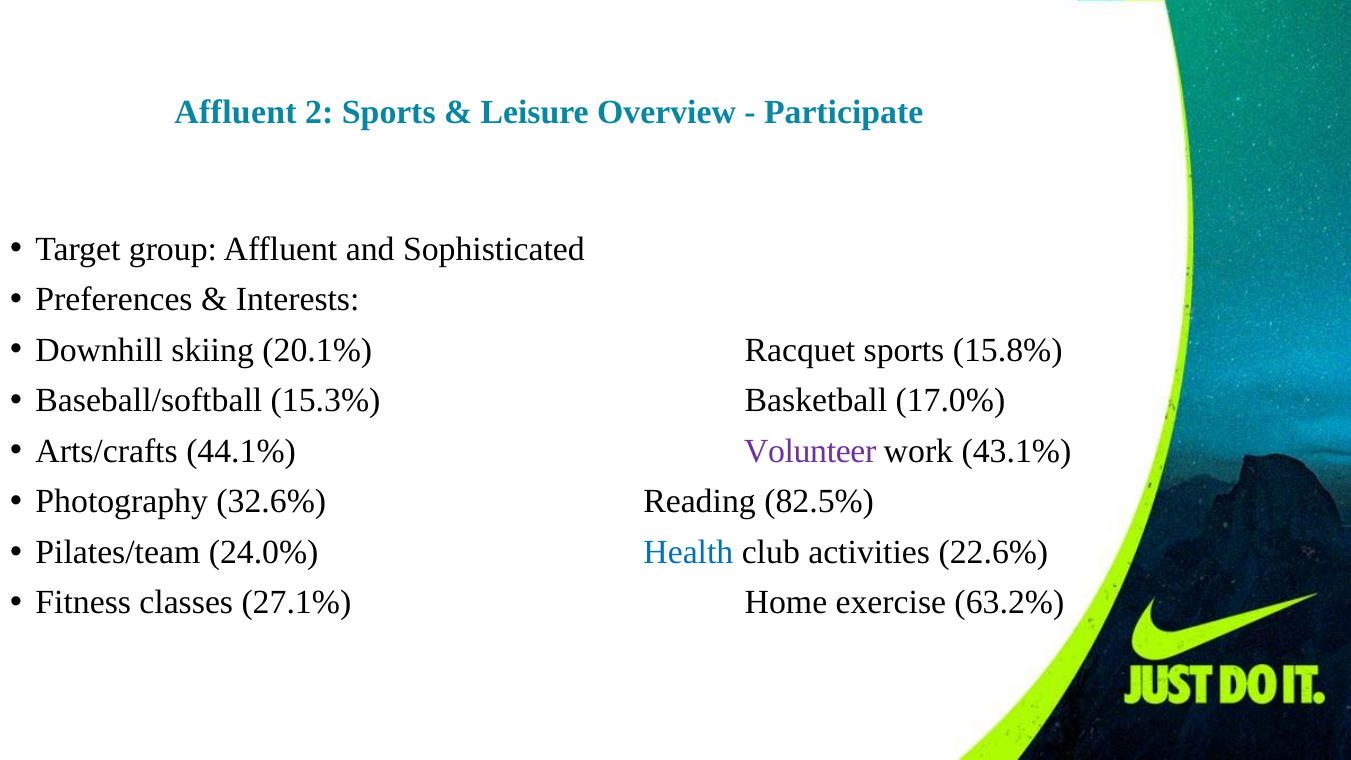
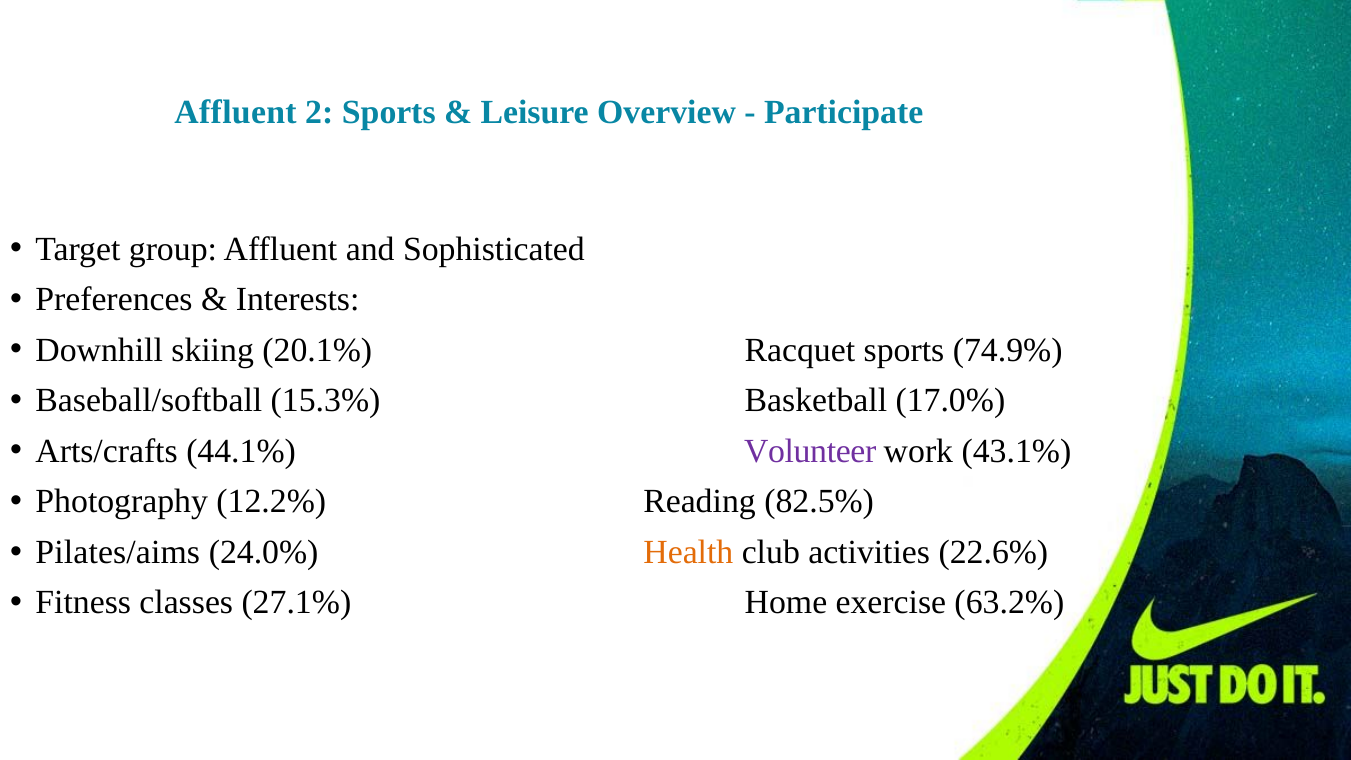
15.8%: 15.8% -> 74.9% (1008, 350)
32.6%: 32.6% -> 12.2% (271, 502)
Pilates/team: Pilates/team -> Pilates/aims (118, 552)
Health colour: blue -> orange (688, 552)
